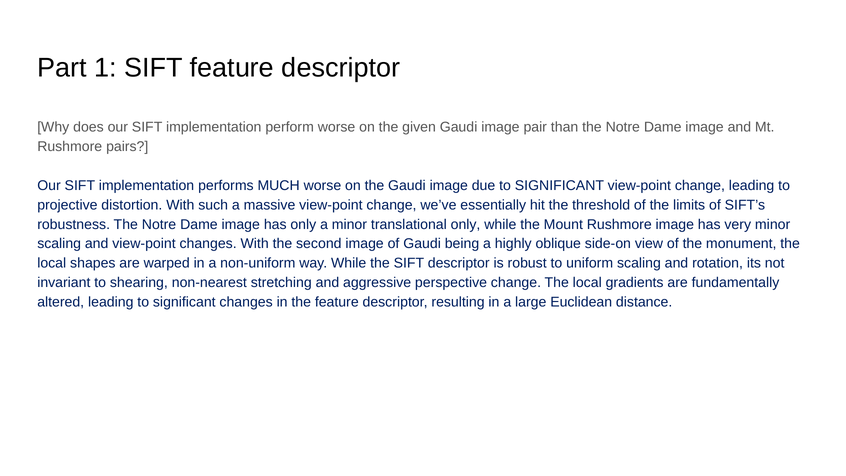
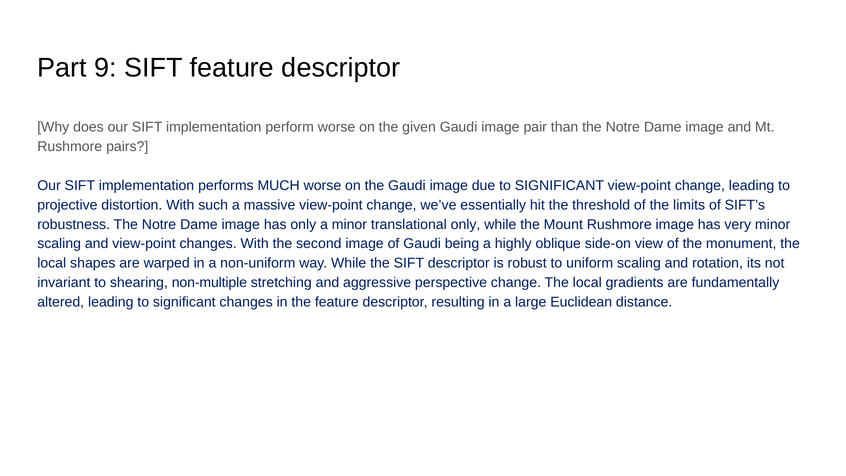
1: 1 -> 9 (106, 68)
non-nearest: non-nearest -> non-multiple (209, 283)
